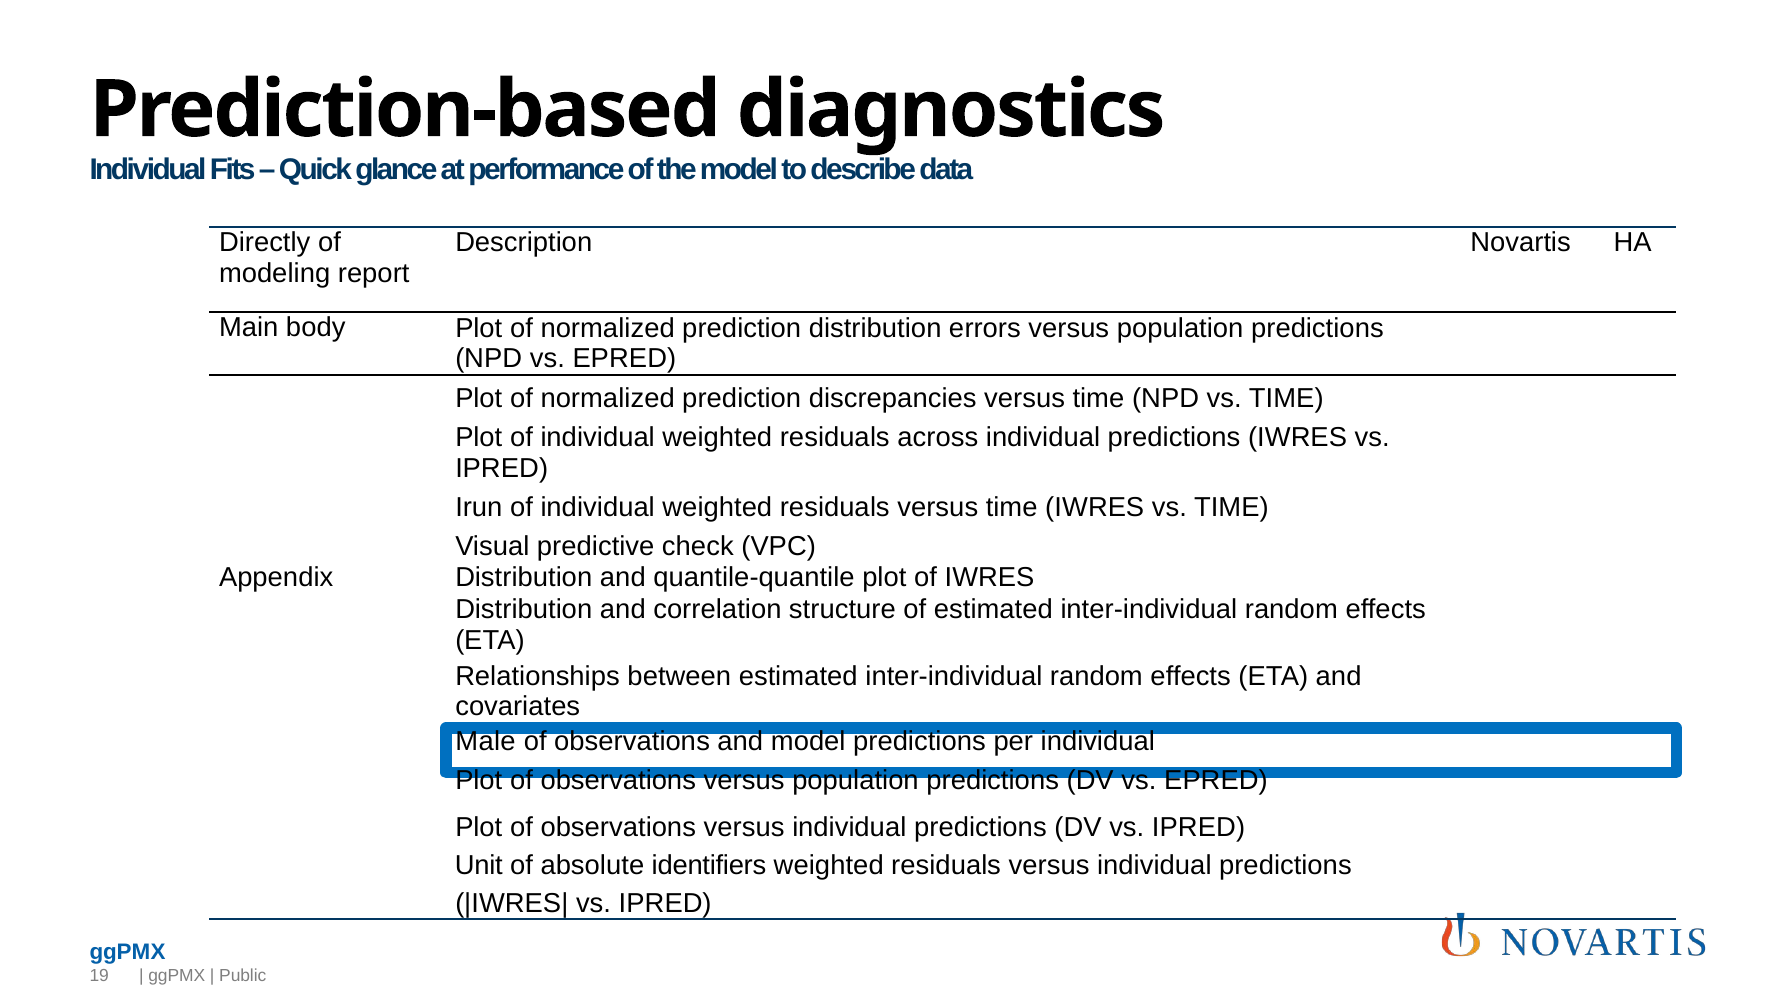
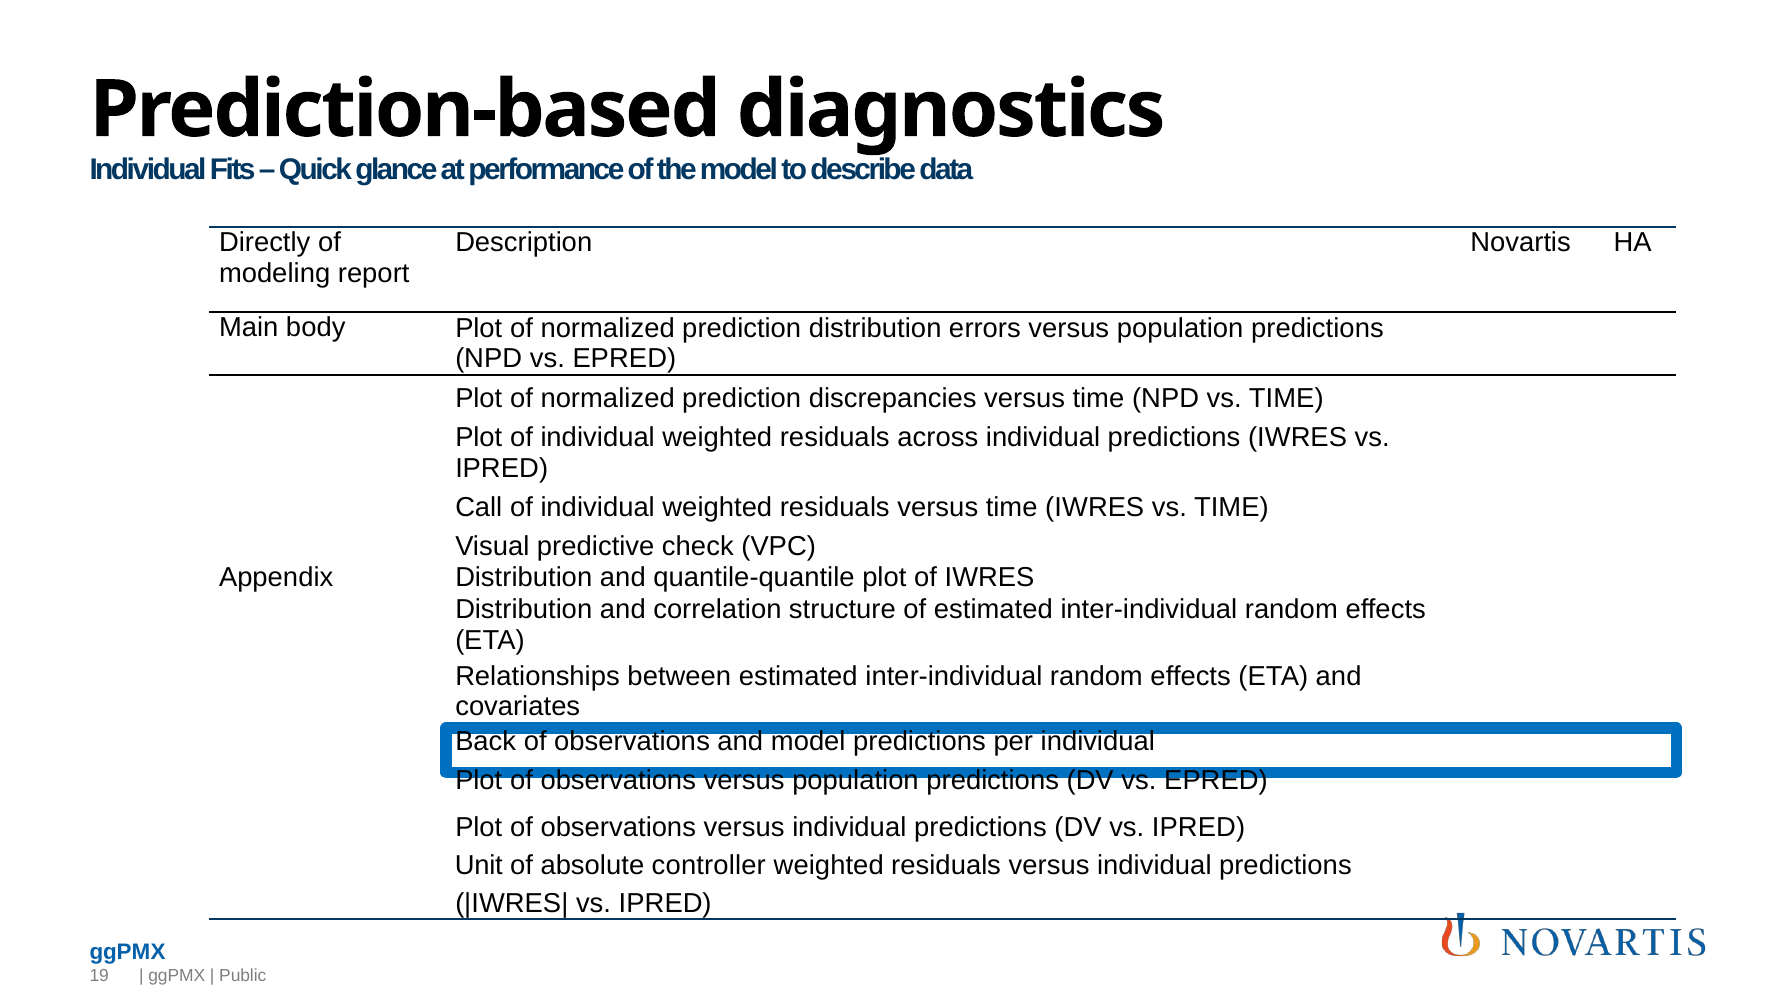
Irun: Irun -> Call (479, 508)
Male: Male -> Back (486, 742)
identifiers: identifiers -> controller (709, 866)
